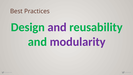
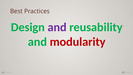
modularity colour: purple -> red (78, 42)
